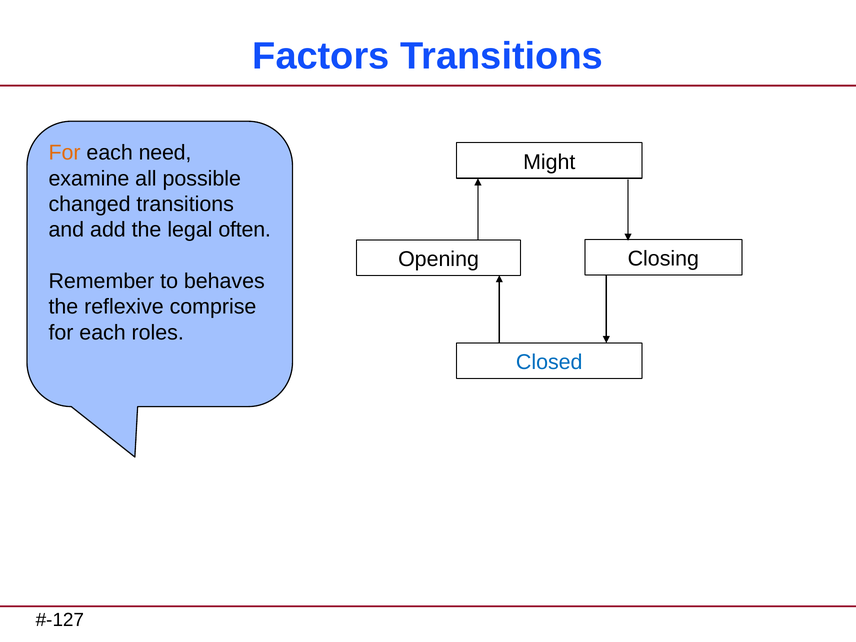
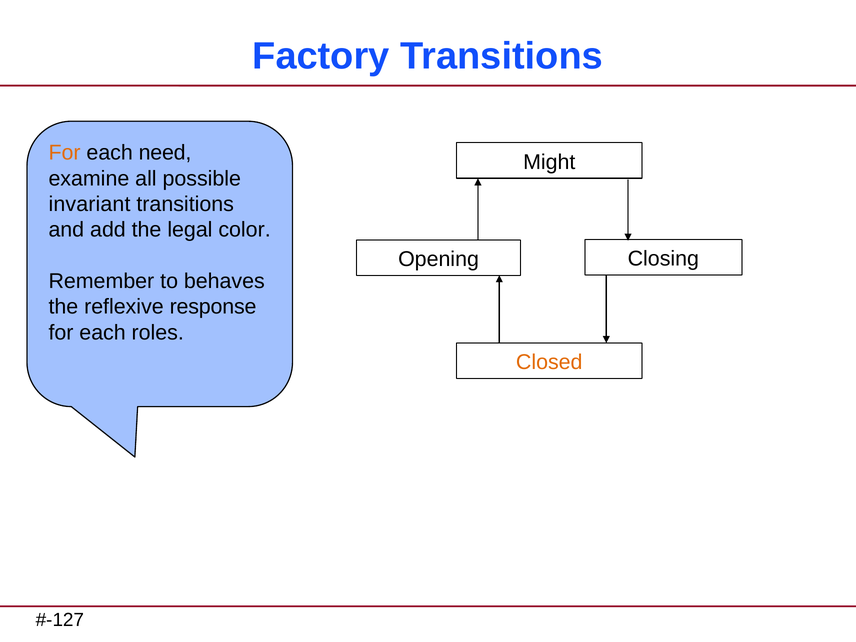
Factors: Factors -> Factory (321, 56)
changed: changed -> invariant (89, 204)
often: often -> color (245, 230)
comprise: comprise -> response (213, 307)
Closed colour: blue -> orange (549, 362)
